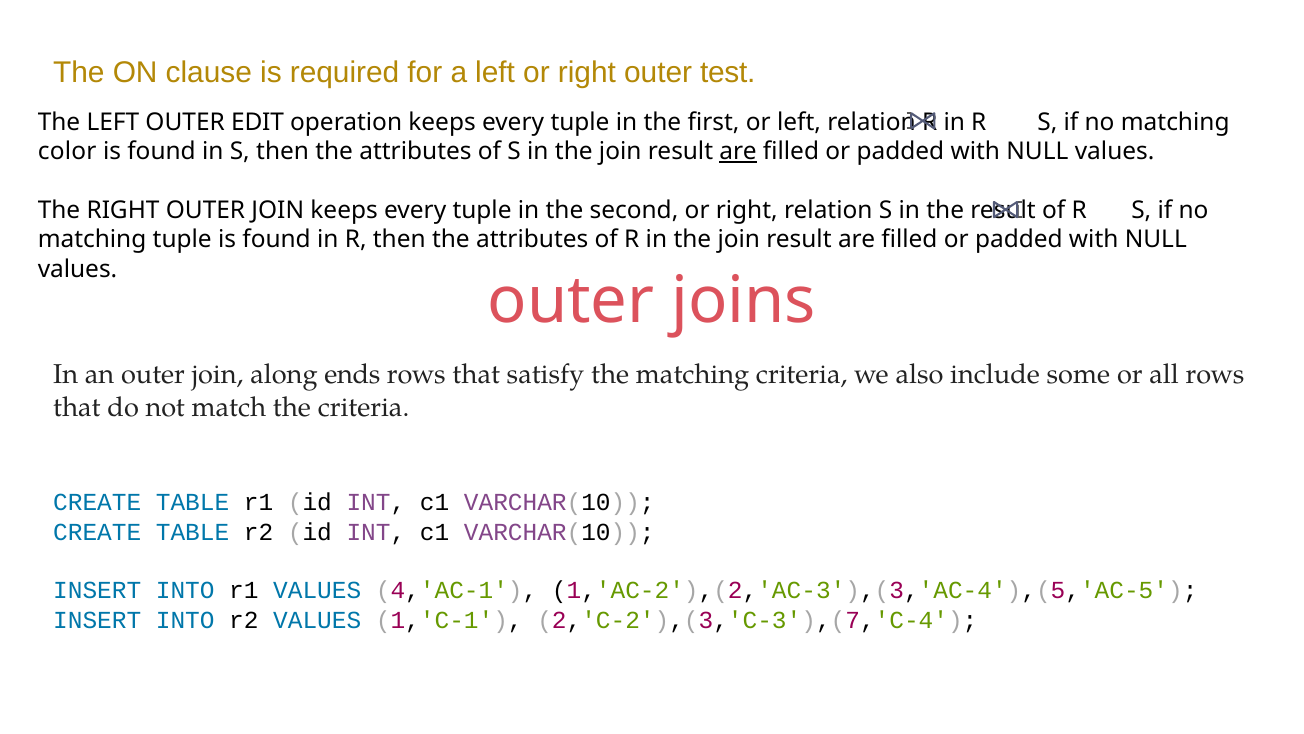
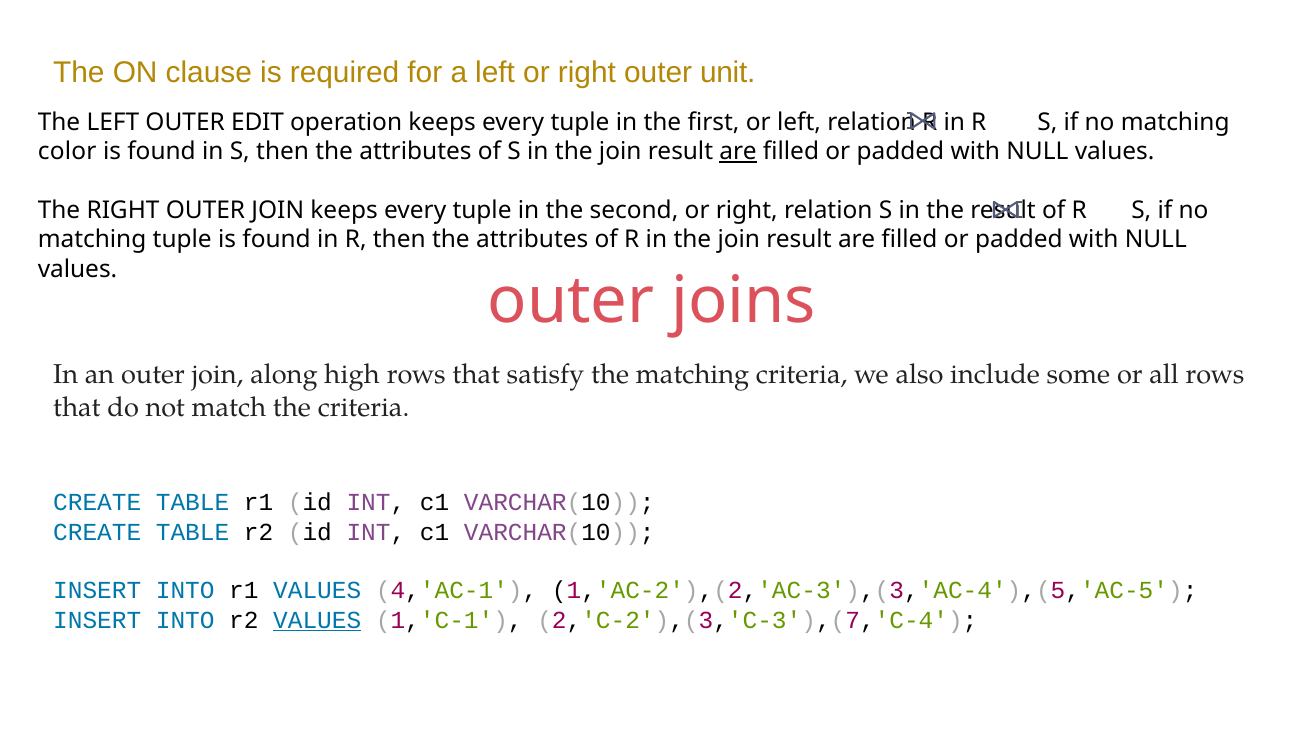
test: test -> unit (728, 73)
ends: ends -> high (352, 374)
VALUES underline: none -> present (317, 620)
